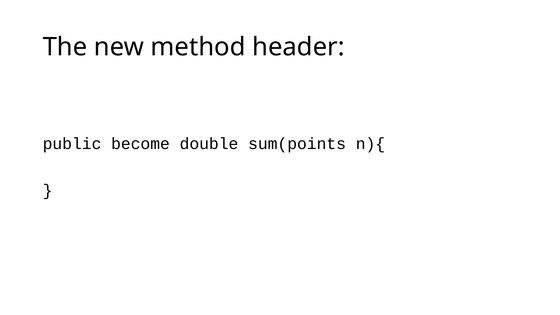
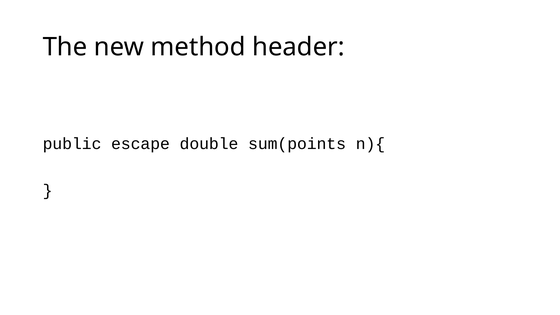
become: become -> escape (140, 144)
